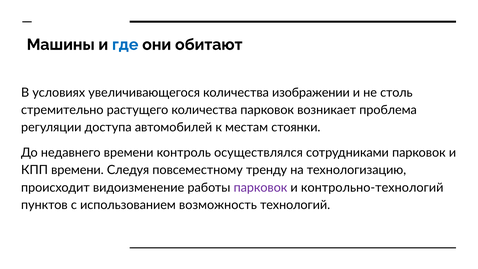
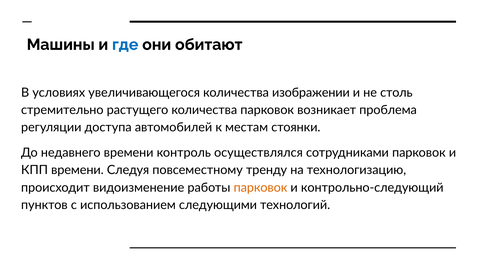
парковок colour: purple -> orange (260, 187)
контрольно-технологий: контрольно-технологий -> контрольно-следующий (372, 187)
возможность: возможность -> следующими (218, 205)
